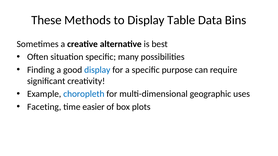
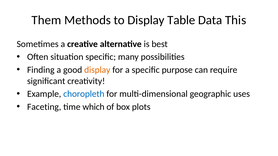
These: These -> Them (46, 20)
Bins: Bins -> This (236, 20)
display colour: blue -> orange (97, 70)
easier: easier -> which (93, 107)
